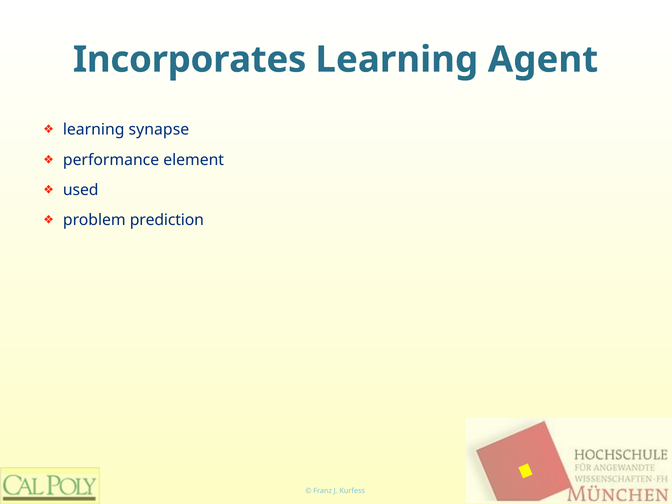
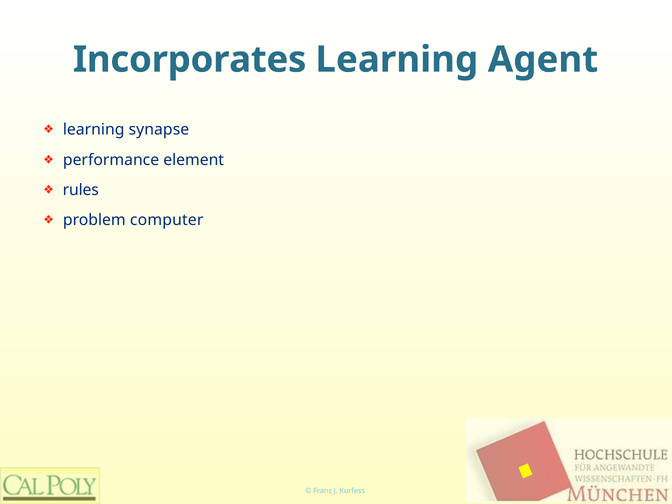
used: used -> rules (81, 190)
prediction: prediction -> computer (167, 220)
